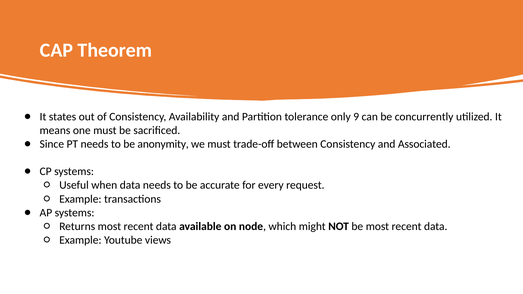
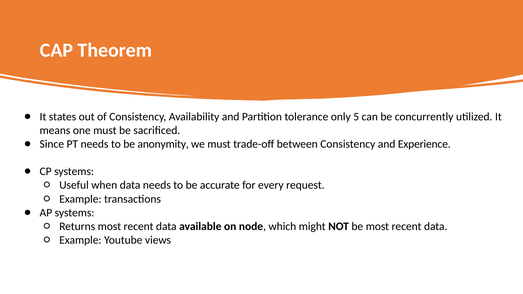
9: 9 -> 5 (356, 117)
Associated: Associated -> Experience (424, 144)
